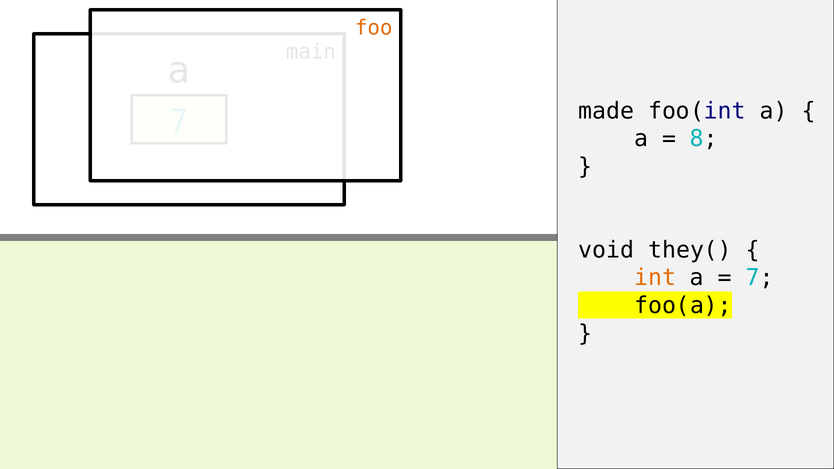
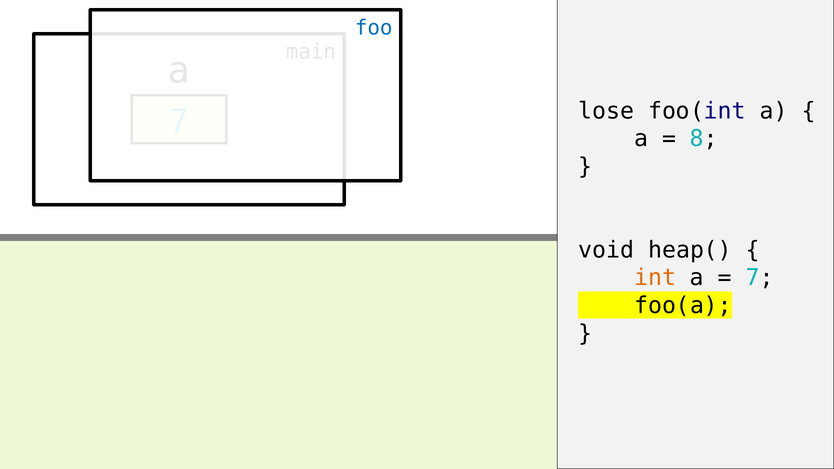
foo colour: orange -> blue (374, 28)
made: made -> lose (606, 111)
they(: they( -> heap( (690, 250)
